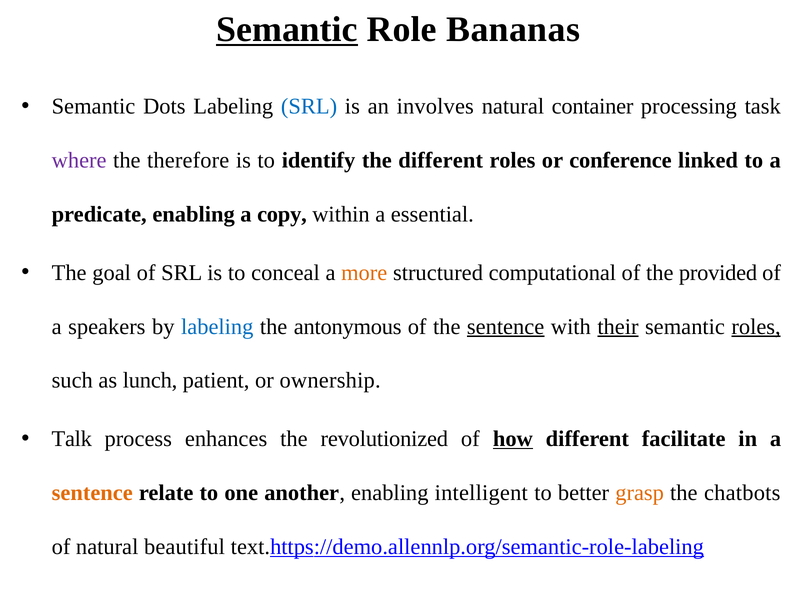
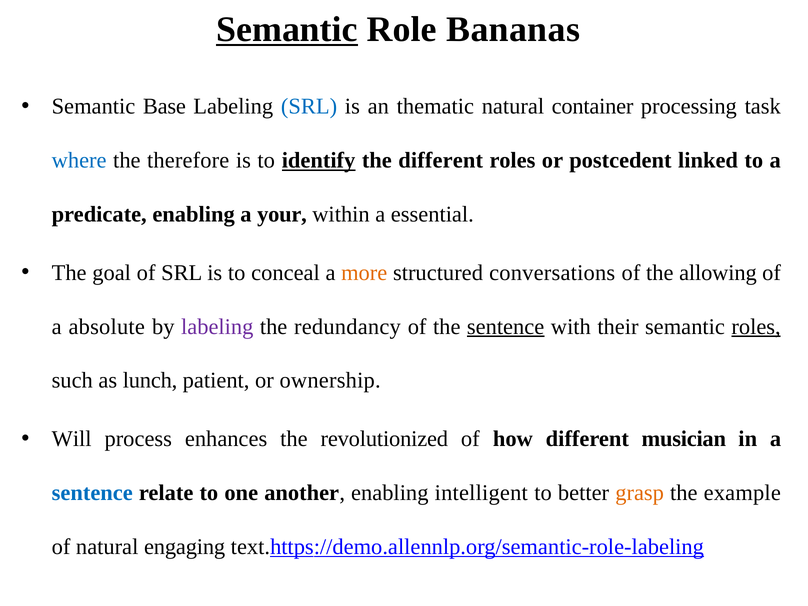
Dots: Dots -> Base (164, 107)
involves: involves -> thematic (435, 107)
where colour: purple -> blue (79, 160)
identify underline: none -> present (319, 160)
conference: conference -> postcedent (620, 160)
copy: copy -> your (282, 214)
computational: computational -> conversations (552, 273)
provided: provided -> allowing (718, 273)
speakers: speakers -> absolute (107, 327)
labeling colour: blue -> purple (217, 327)
antonymous: antonymous -> redundancy (347, 327)
their underline: present -> none (618, 327)
Talk: Talk -> Will (72, 439)
how underline: present -> none (513, 439)
facilitate: facilitate -> musician (684, 439)
sentence colour: orange -> blue (92, 493)
chatbots: chatbots -> example (742, 493)
beautiful: beautiful -> engaging (185, 547)
